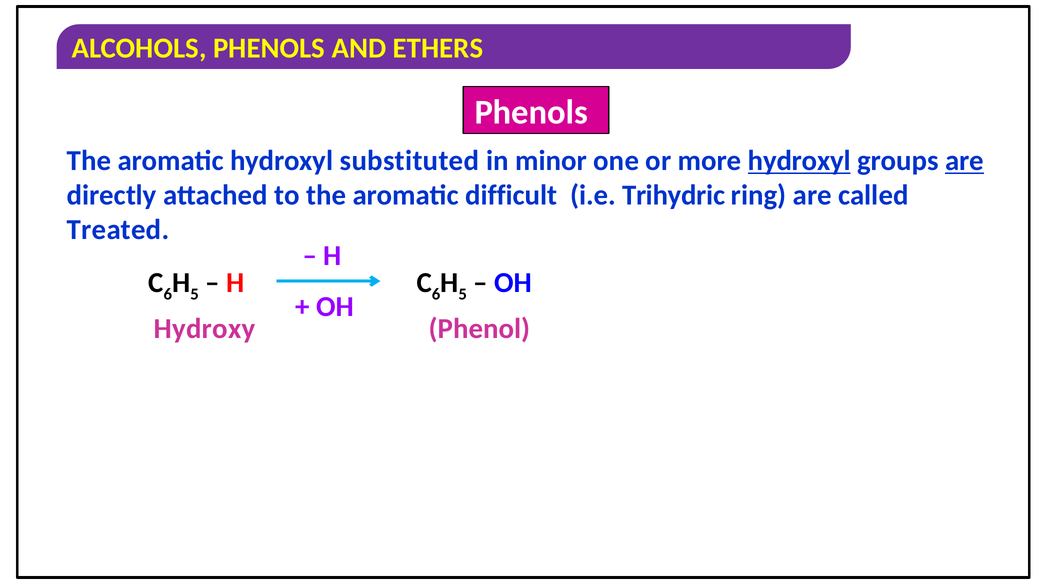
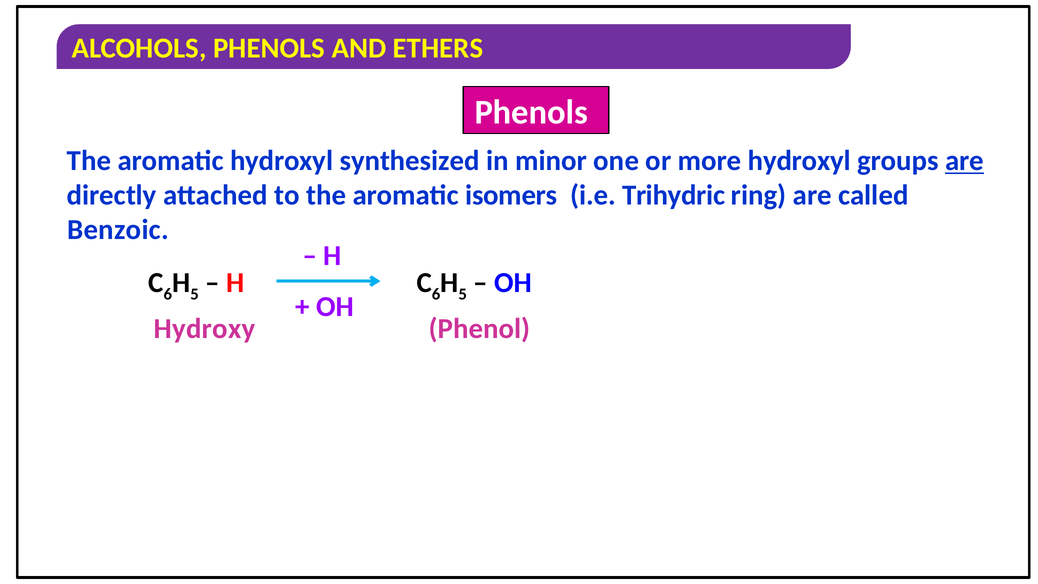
substituted: substituted -> synthesized (410, 161)
hydroxyl underline: present -> none (799, 161)
difficult: difficult -> isomers (511, 195)
Treated: Treated -> Benzoic (118, 230)
